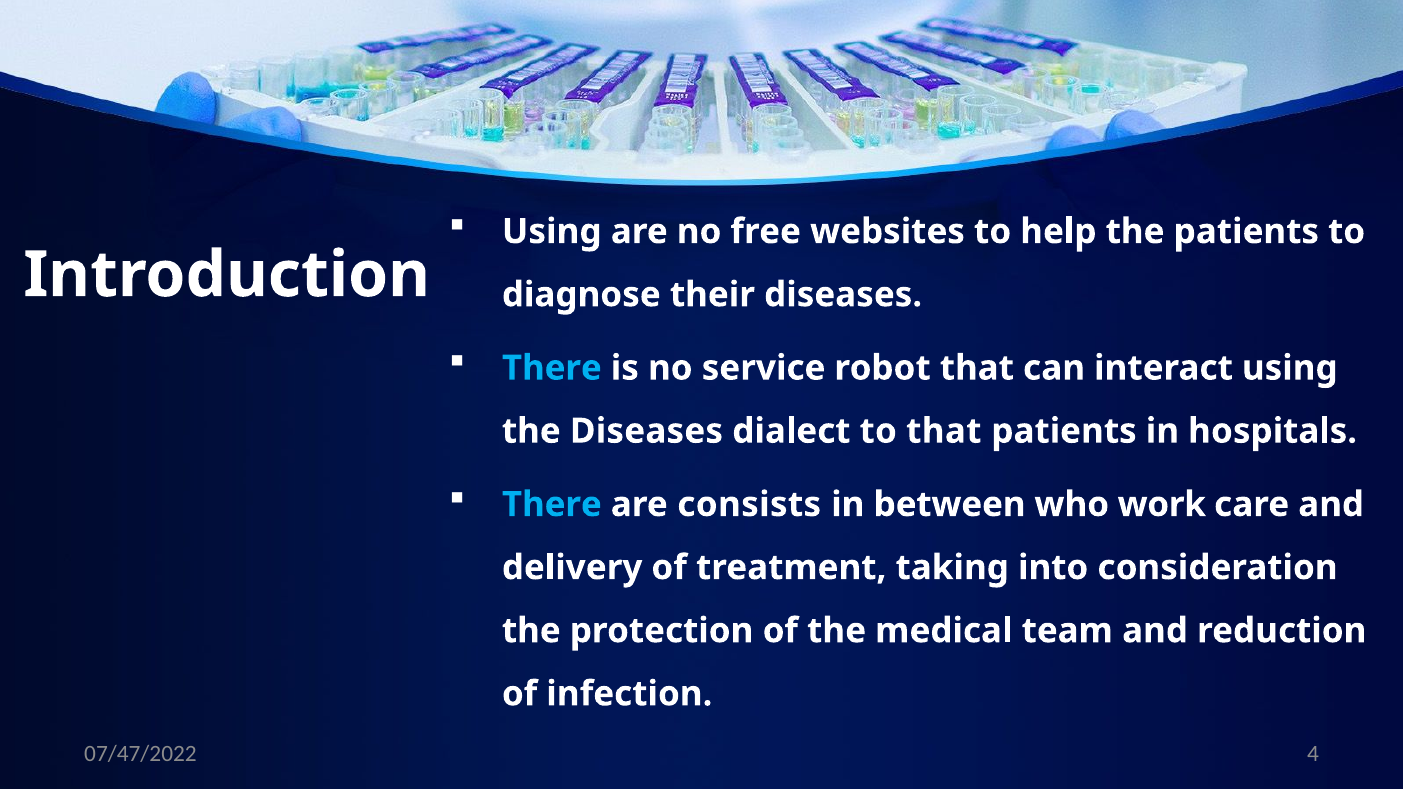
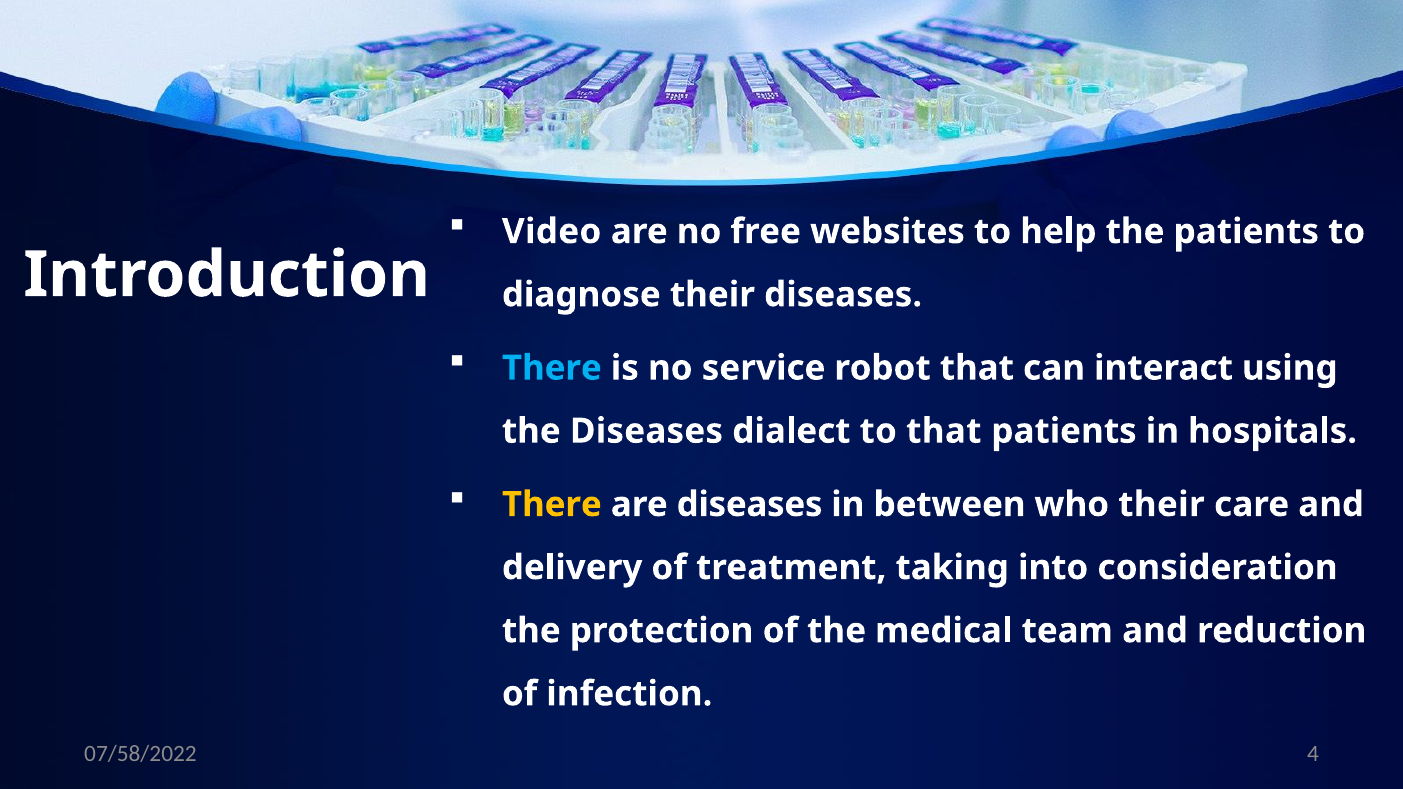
Using: Using -> Video (552, 232)
There colour: light blue -> yellow (552, 505)
are consists: consists -> diseases (750, 505)
who work: work -> their (1161, 505)
07/47/2022: 07/47/2022 -> 07/58/2022 (140, 754)
